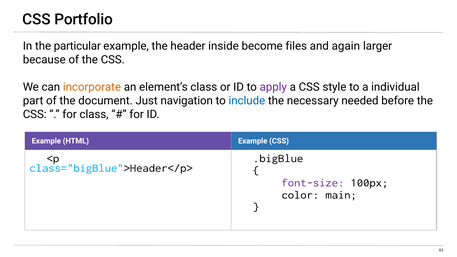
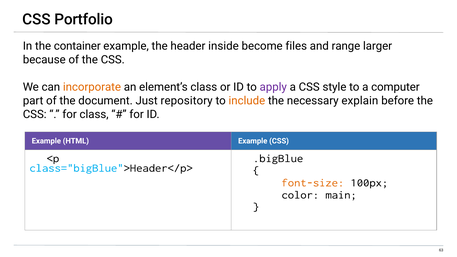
particular: particular -> container (77, 46)
again: again -> range (346, 46)
individual: individual -> computer (395, 87)
navigation: navigation -> repository (187, 101)
include colour: blue -> orange (247, 101)
needed: needed -> explain (360, 101)
font-size colour: purple -> orange (313, 183)
